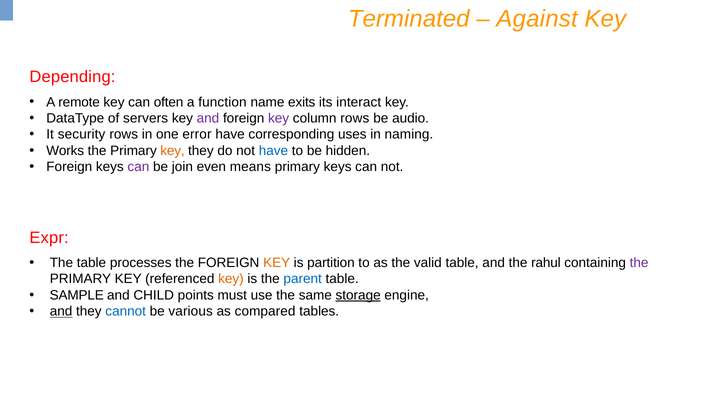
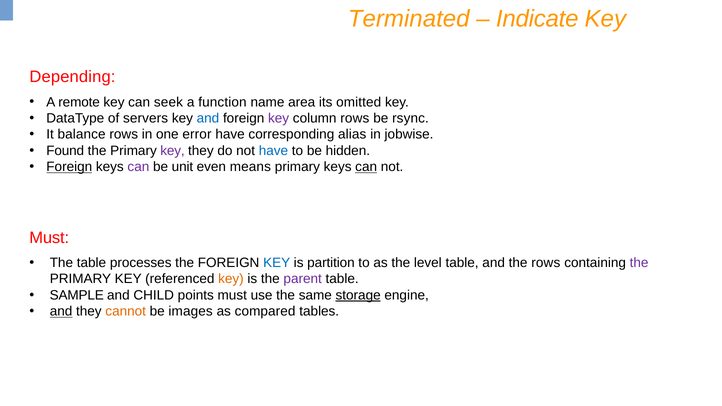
Against: Against -> Indicate (537, 19)
often: often -> seek (168, 102)
exits: exits -> area (302, 102)
interact: interact -> omitted (359, 102)
and colour: purple -> blue (208, 118)
audio: audio -> rsync (410, 118)
security: security -> balance (82, 135)
uses: uses -> alias (352, 135)
naming: naming -> jobwise (409, 135)
Works: Works -> Found (65, 151)
key colour: orange -> purple (173, 151)
Foreign underline: none -> present (69, 167)
join: join -> unit (182, 167)
can underline: none -> present (366, 167)
Expr: Expr -> Must (49, 238)
KEY colour: orange -> blue (277, 263)
valid: valid -> level (428, 263)
the rahul: rahul -> rows (546, 263)
parent colour: blue -> purple (303, 279)
cannot colour: blue -> orange (126, 312)
various: various -> images (191, 312)
